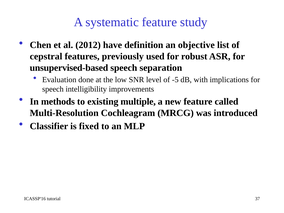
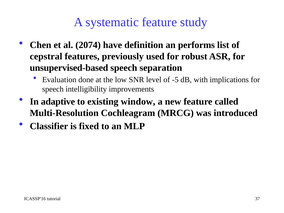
2012: 2012 -> 2074 (88, 45)
objective: objective -> performs (196, 45)
methods: methods -> adaptive (58, 102)
multiple: multiple -> window (138, 102)
